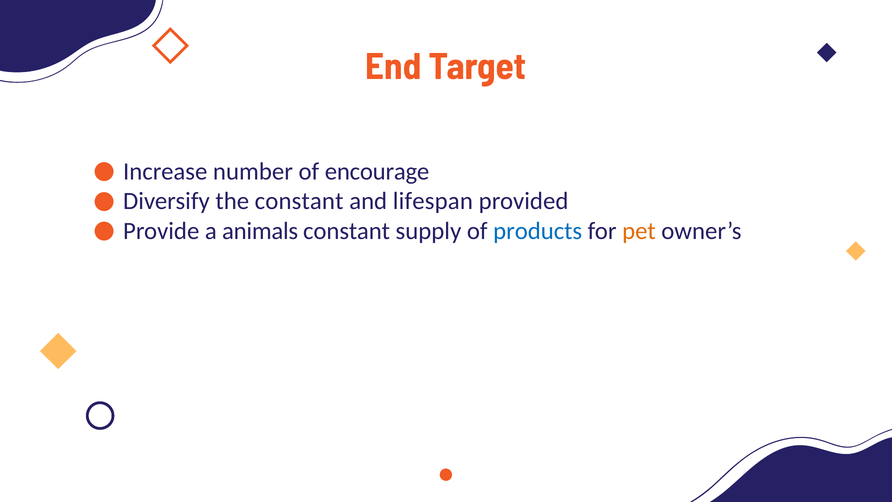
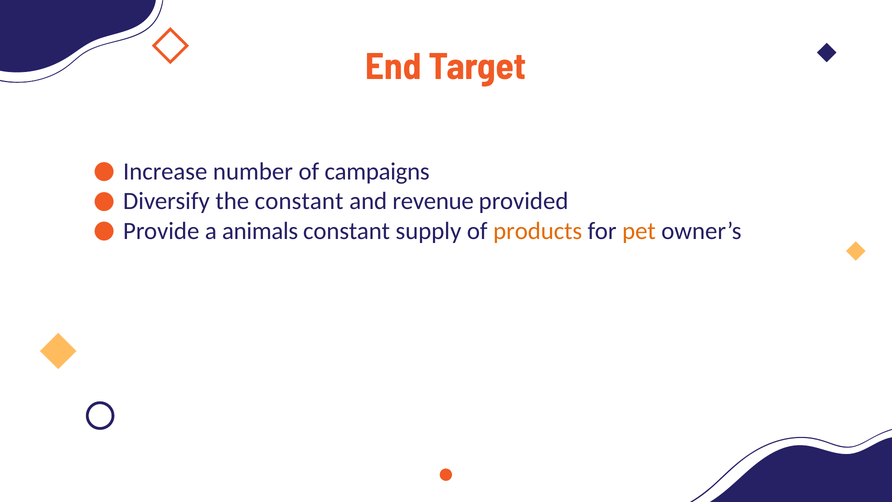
encourage: encourage -> campaigns (377, 171)
lifespan: lifespan -> revenue (433, 201)
products colour: blue -> orange (538, 231)
